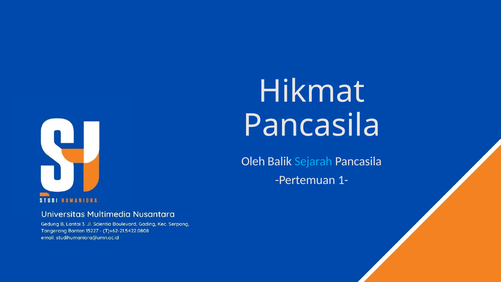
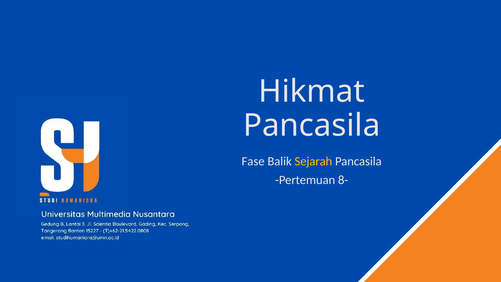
Oleh: Oleh -> Fase (253, 161)
Sejarah colour: light blue -> yellow (313, 161)
1-: 1- -> 8- (343, 180)
